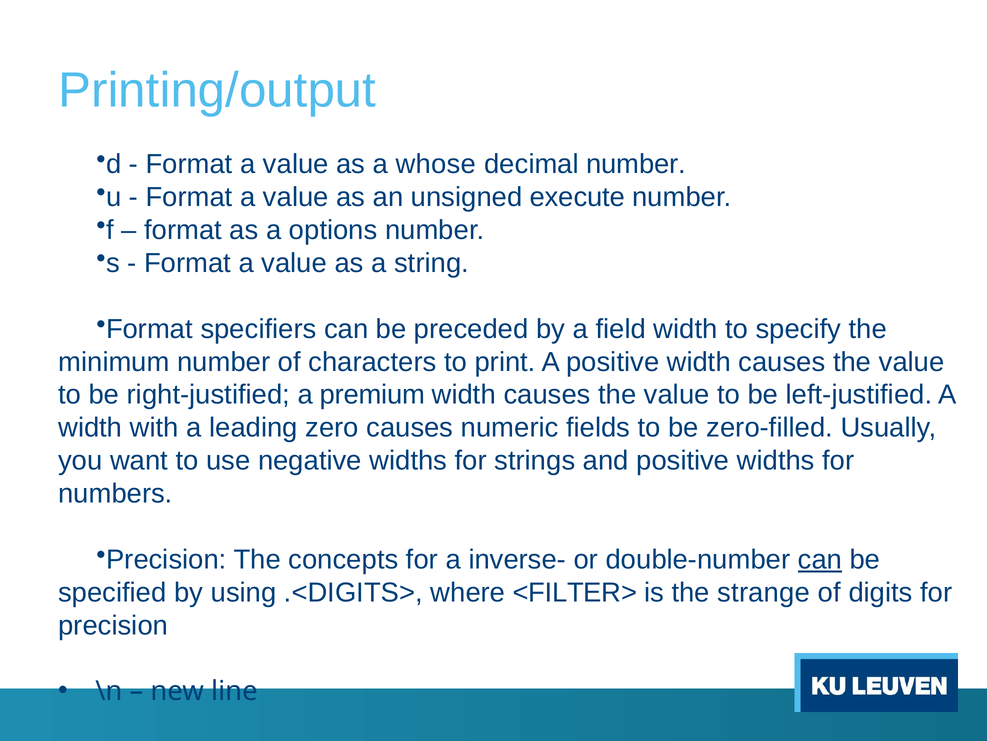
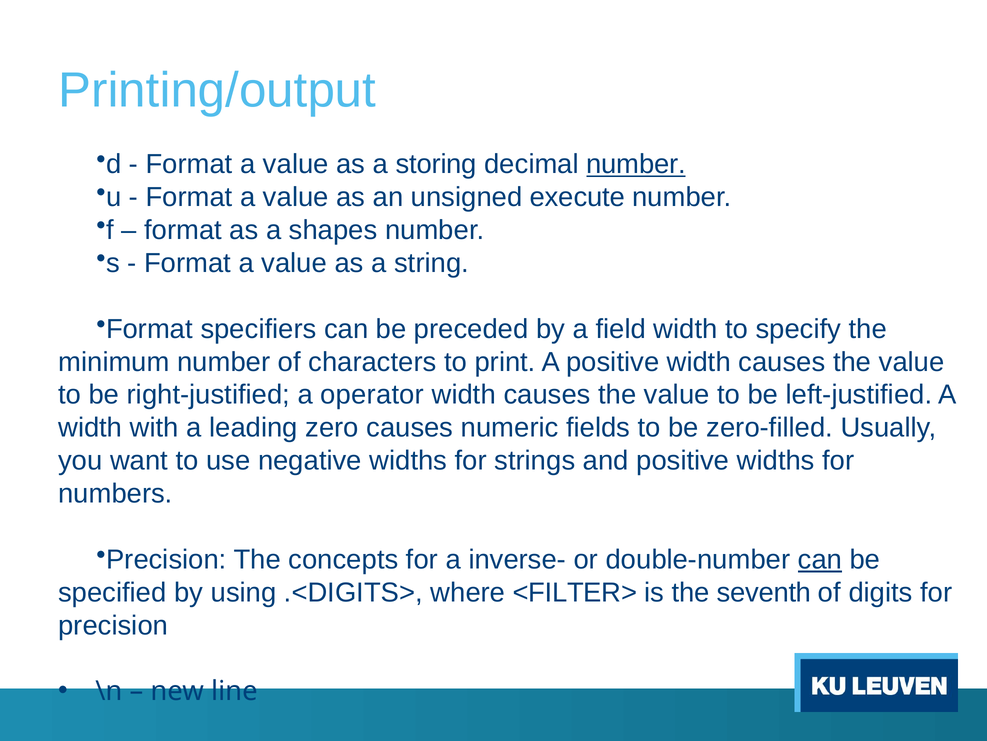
whose: whose -> storing (436, 164)
number underline: none -> present (636, 164)
options: options -> shapes (333, 230)
premium: premium -> operator (372, 394)
strange: strange -> seventh (764, 592)
